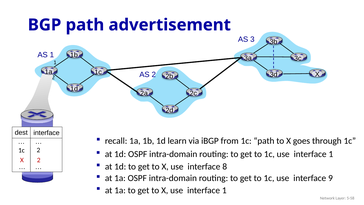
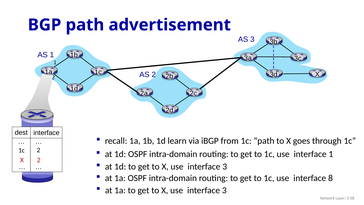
8: 8 -> 3 (225, 166)
9: 9 -> 8 (331, 178)
1: 1 -> 3 (224, 190)
